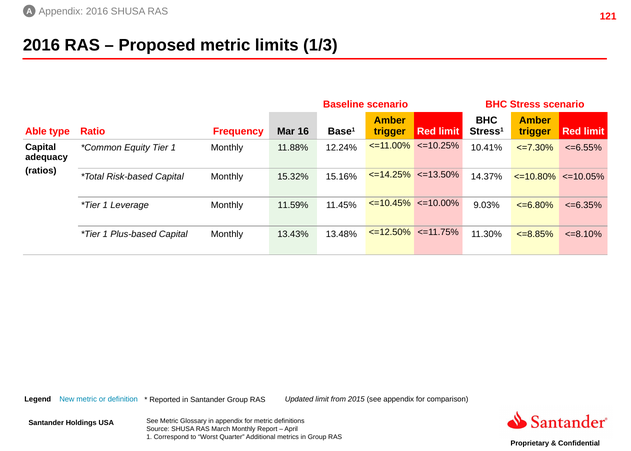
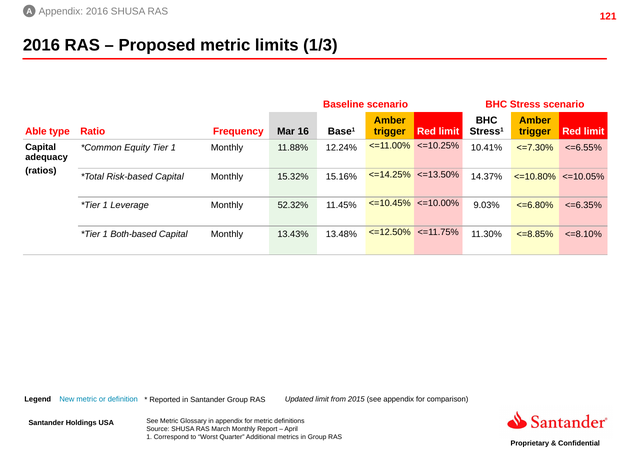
11.59%: 11.59% -> 52.32% (293, 205)
Plus-based: Plus-based -> Both-based (133, 234)
